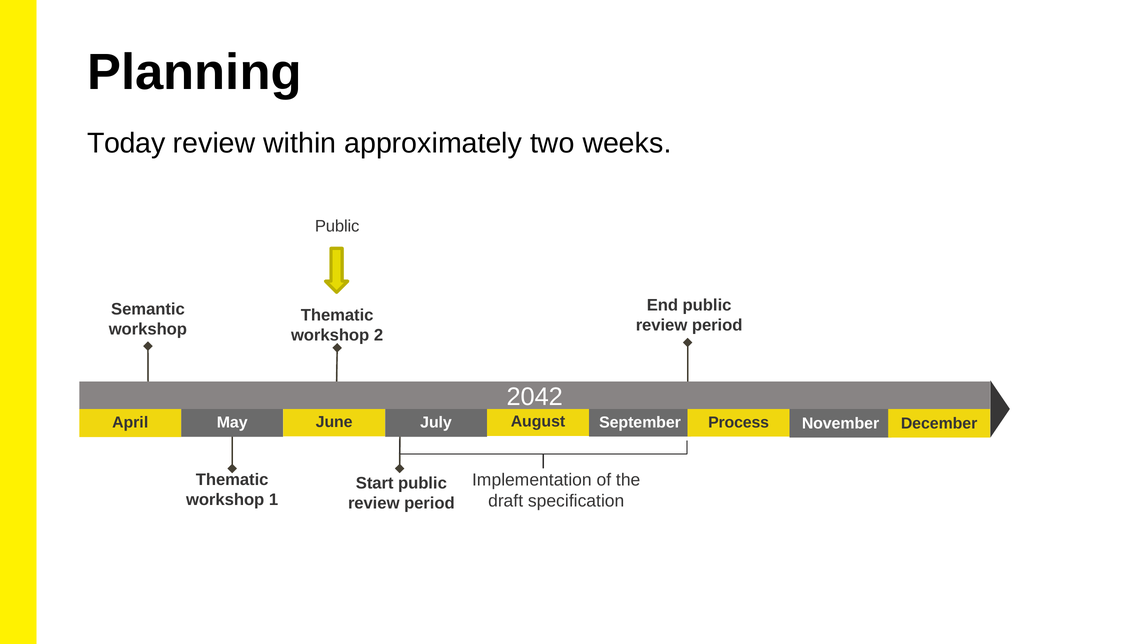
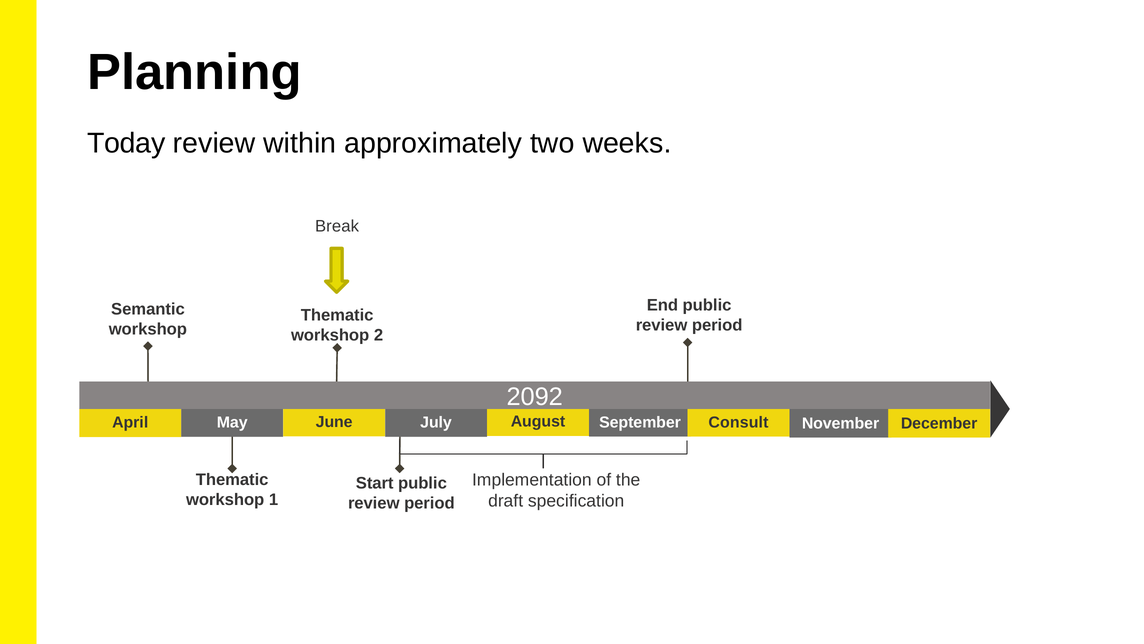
Public: Public -> Break (337, 226)
2042: 2042 -> 2092 (535, 397)
Process: Process -> Consult (738, 422)
